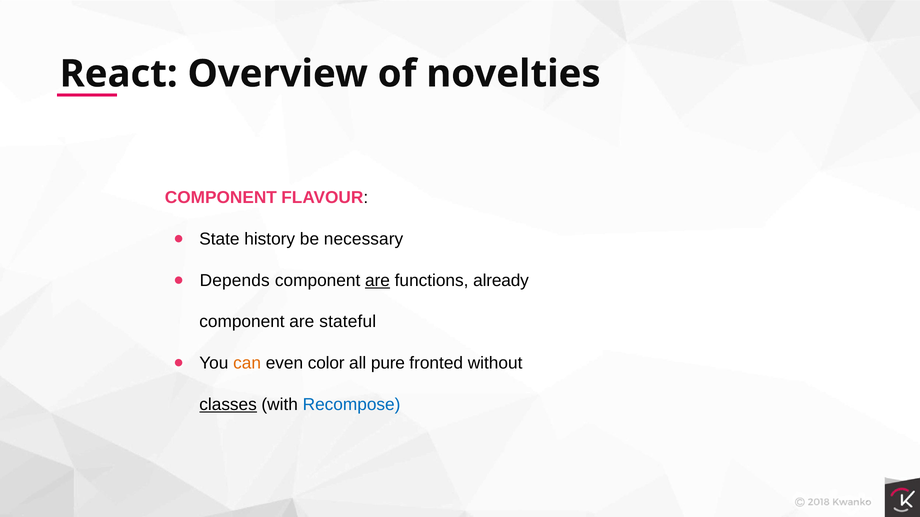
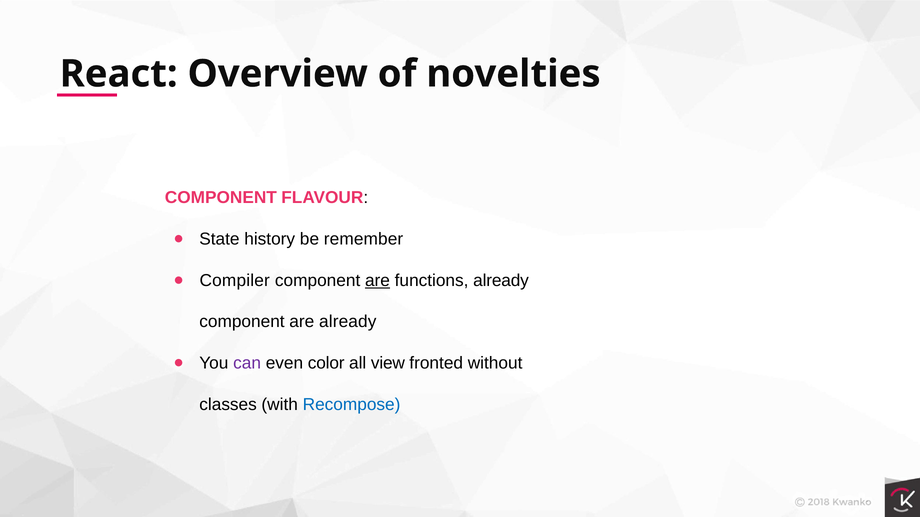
necessary: necessary -> remember (364, 239)
Depends: Depends -> Compiler (235, 281)
are stateful: stateful -> already (348, 322)
can colour: orange -> purple (247, 363)
pure: pure -> view (388, 363)
classes underline: present -> none (228, 405)
